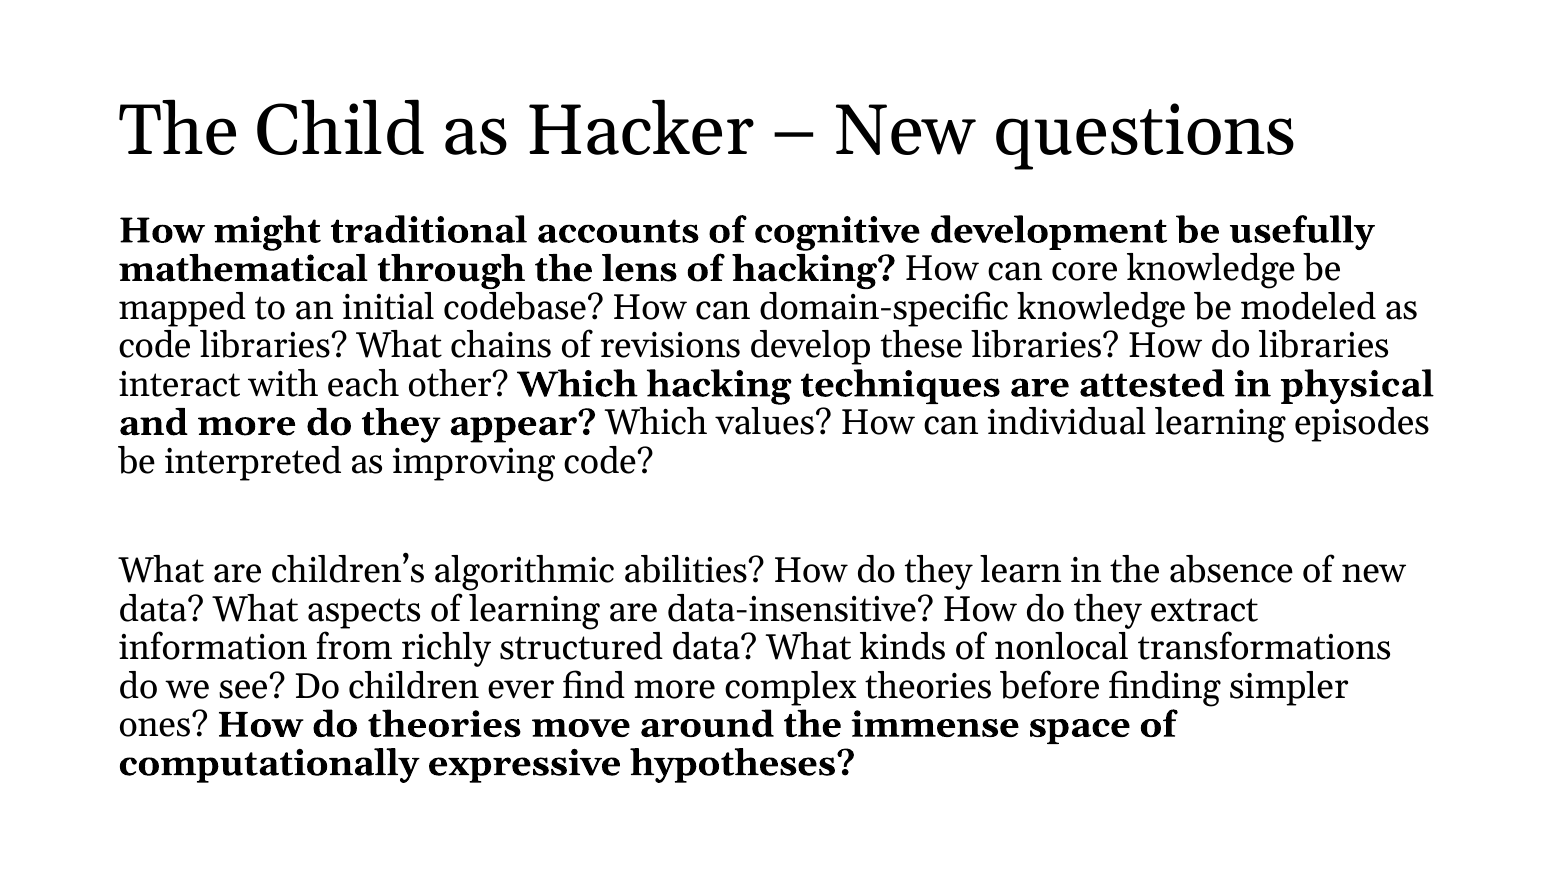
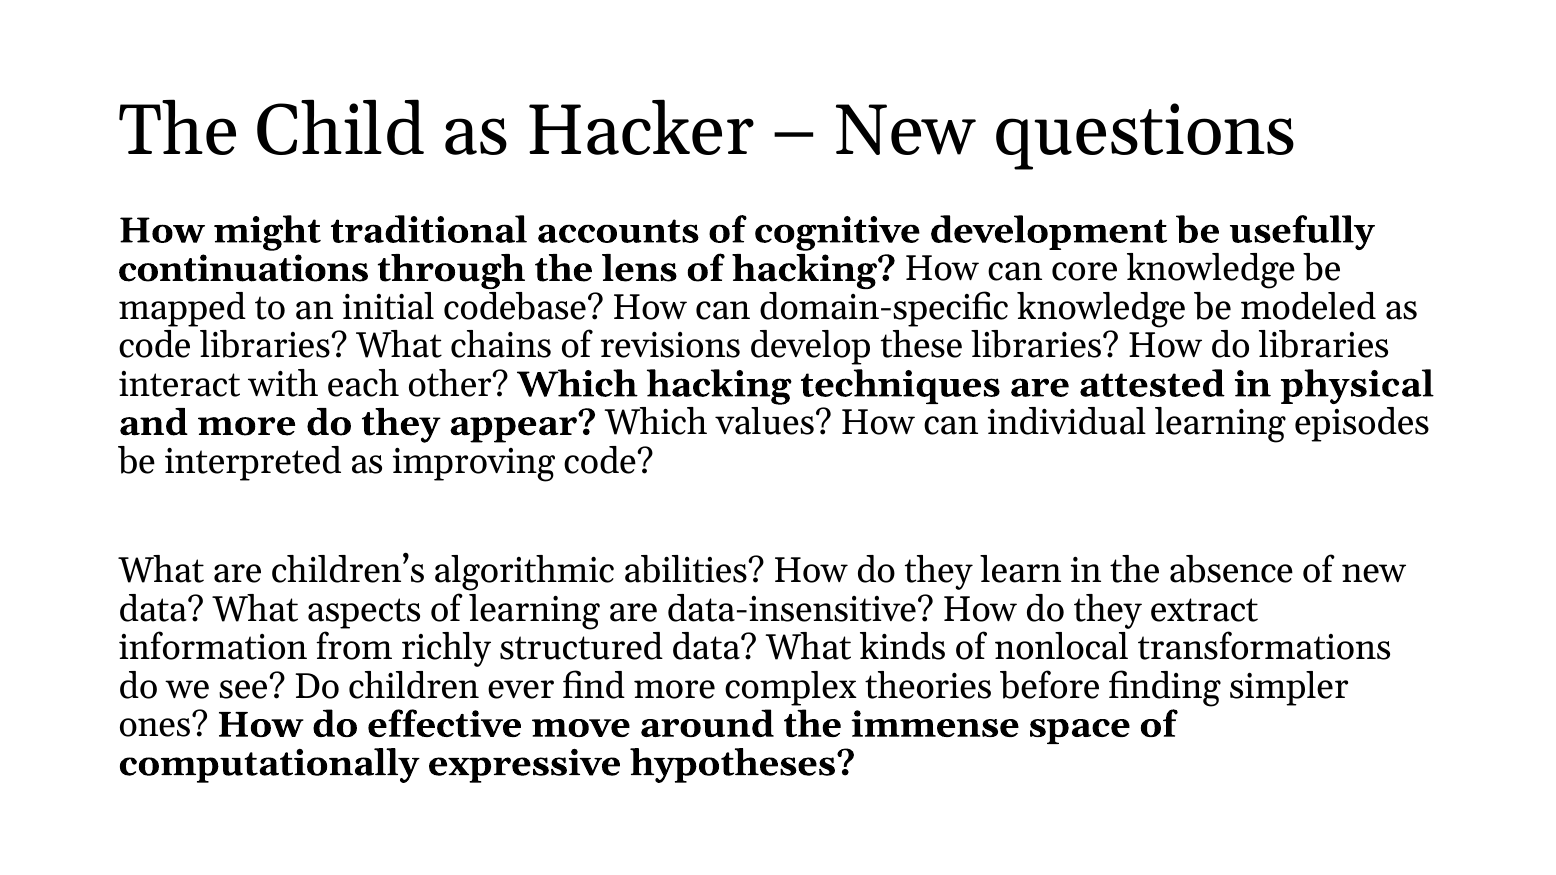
mathematical: mathematical -> continuations (243, 269)
do theories: theories -> effective (445, 725)
